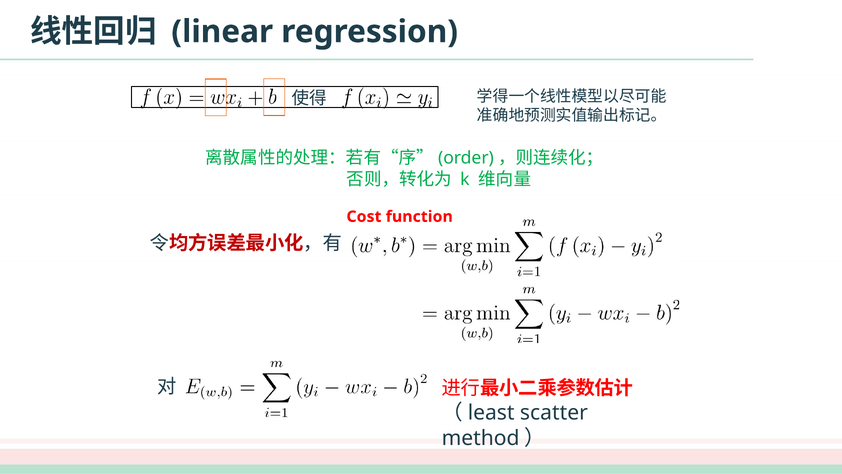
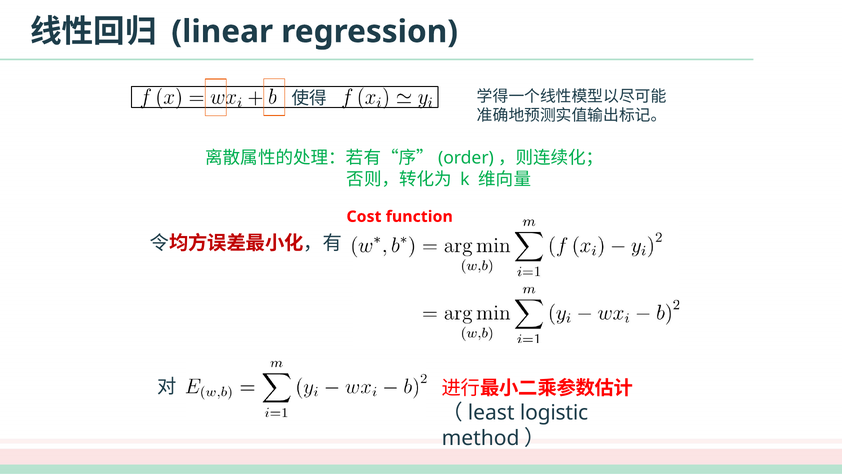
scatter: scatter -> logistic (554, 412)
